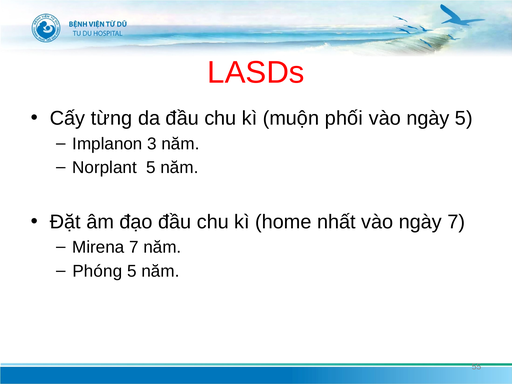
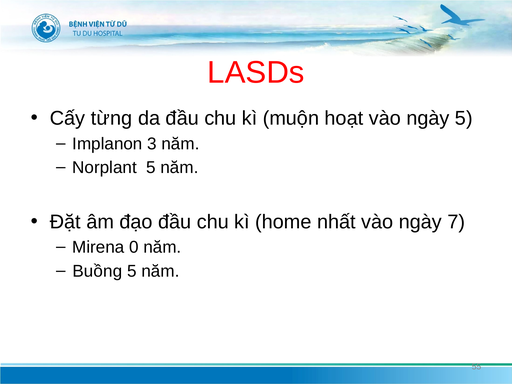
phối: phối -> hoạt (344, 118)
Mirena 7: 7 -> 0 (134, 247)
Phóng: Phóng -> Buồng (97, 271)
